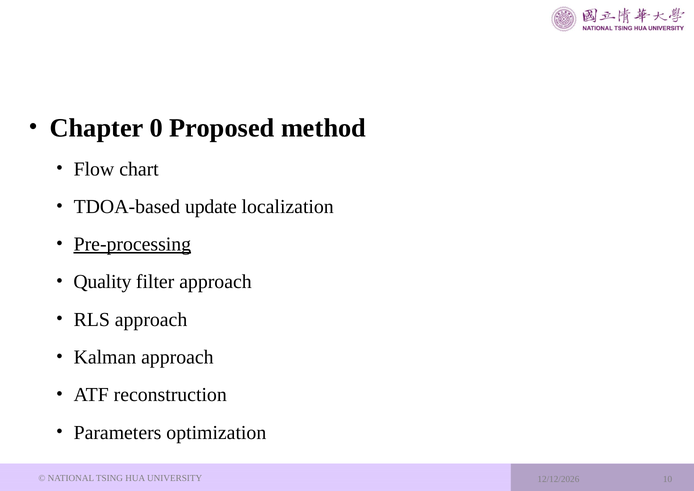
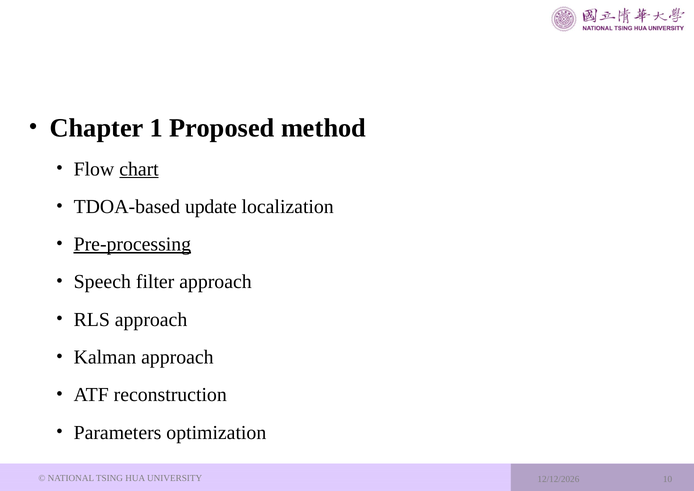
0: 0 -> 1 (156, 128)
chart underline: none -> present (139, 169)
Quality: Quality -> Speech (102, 282)
